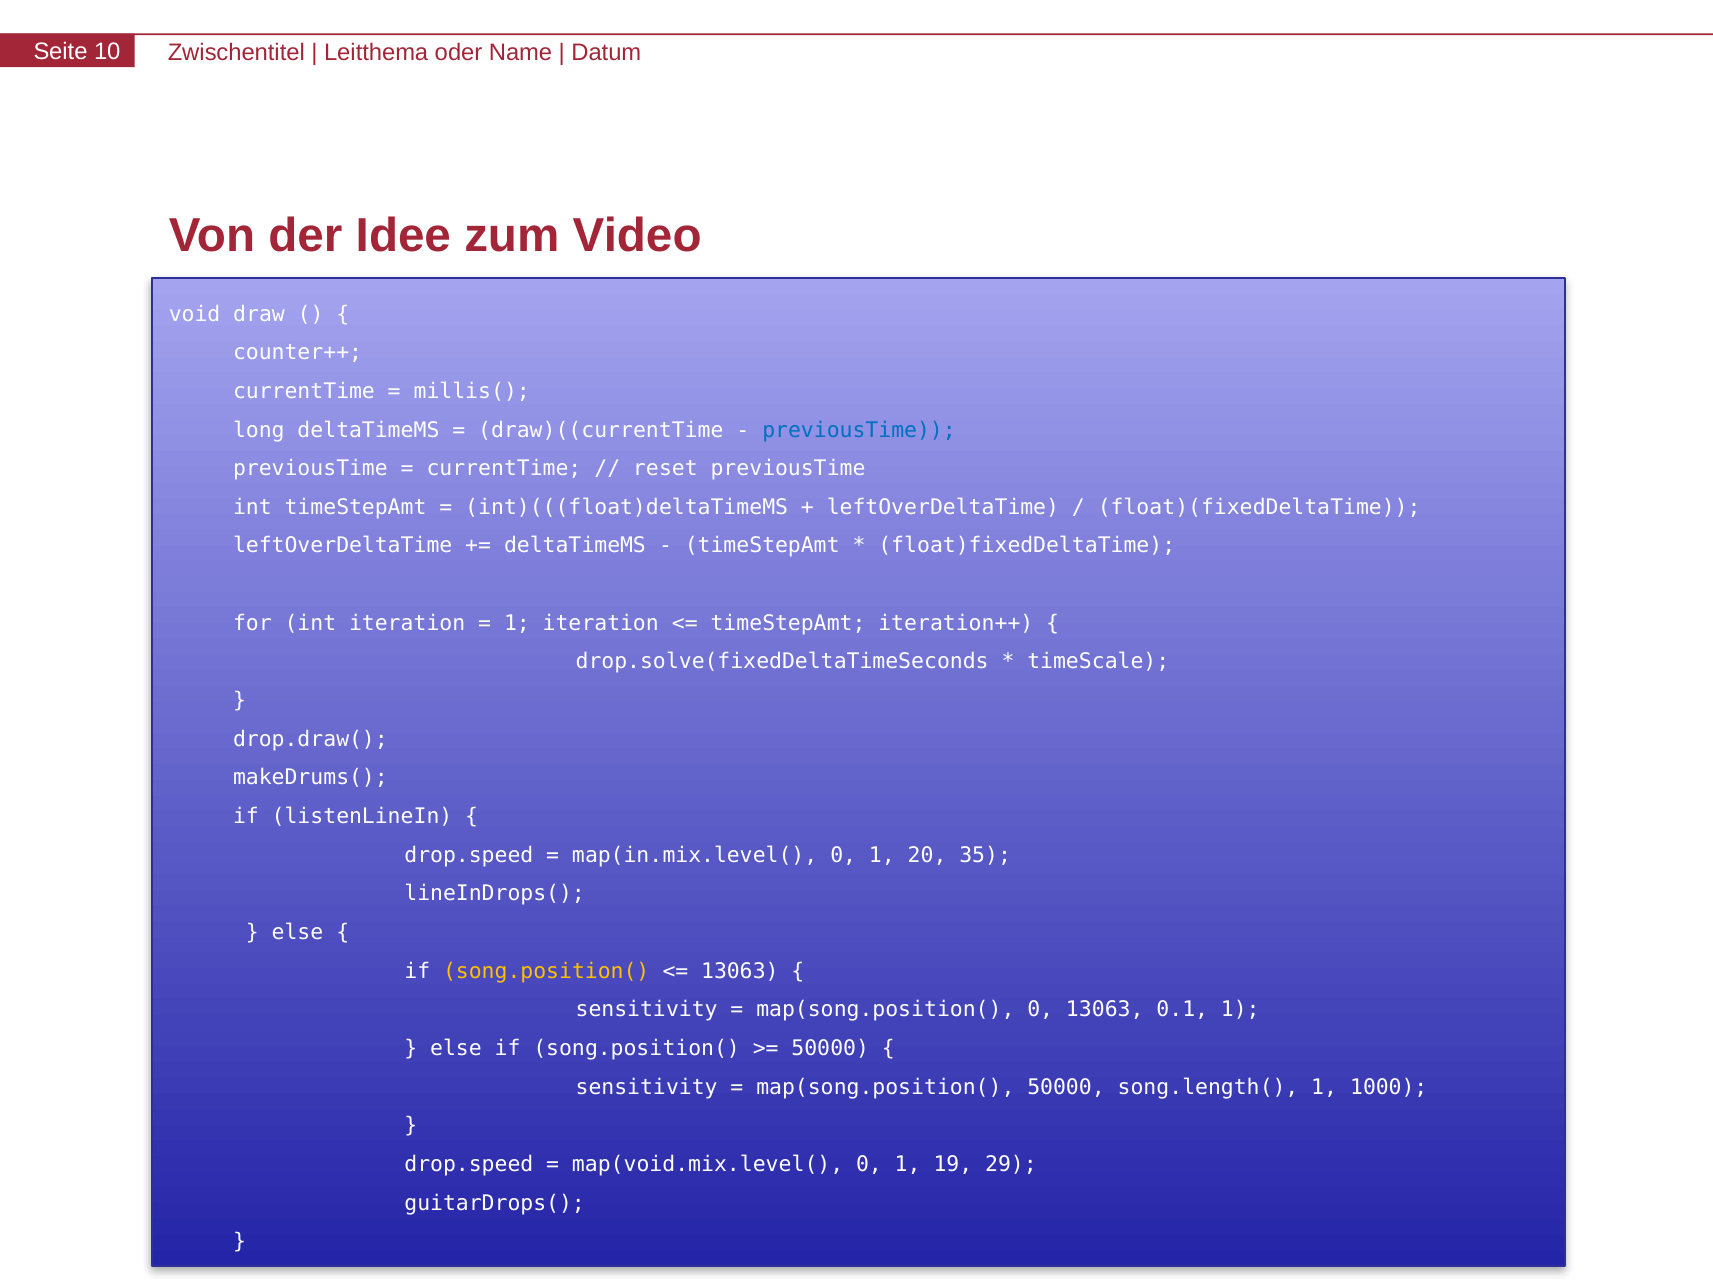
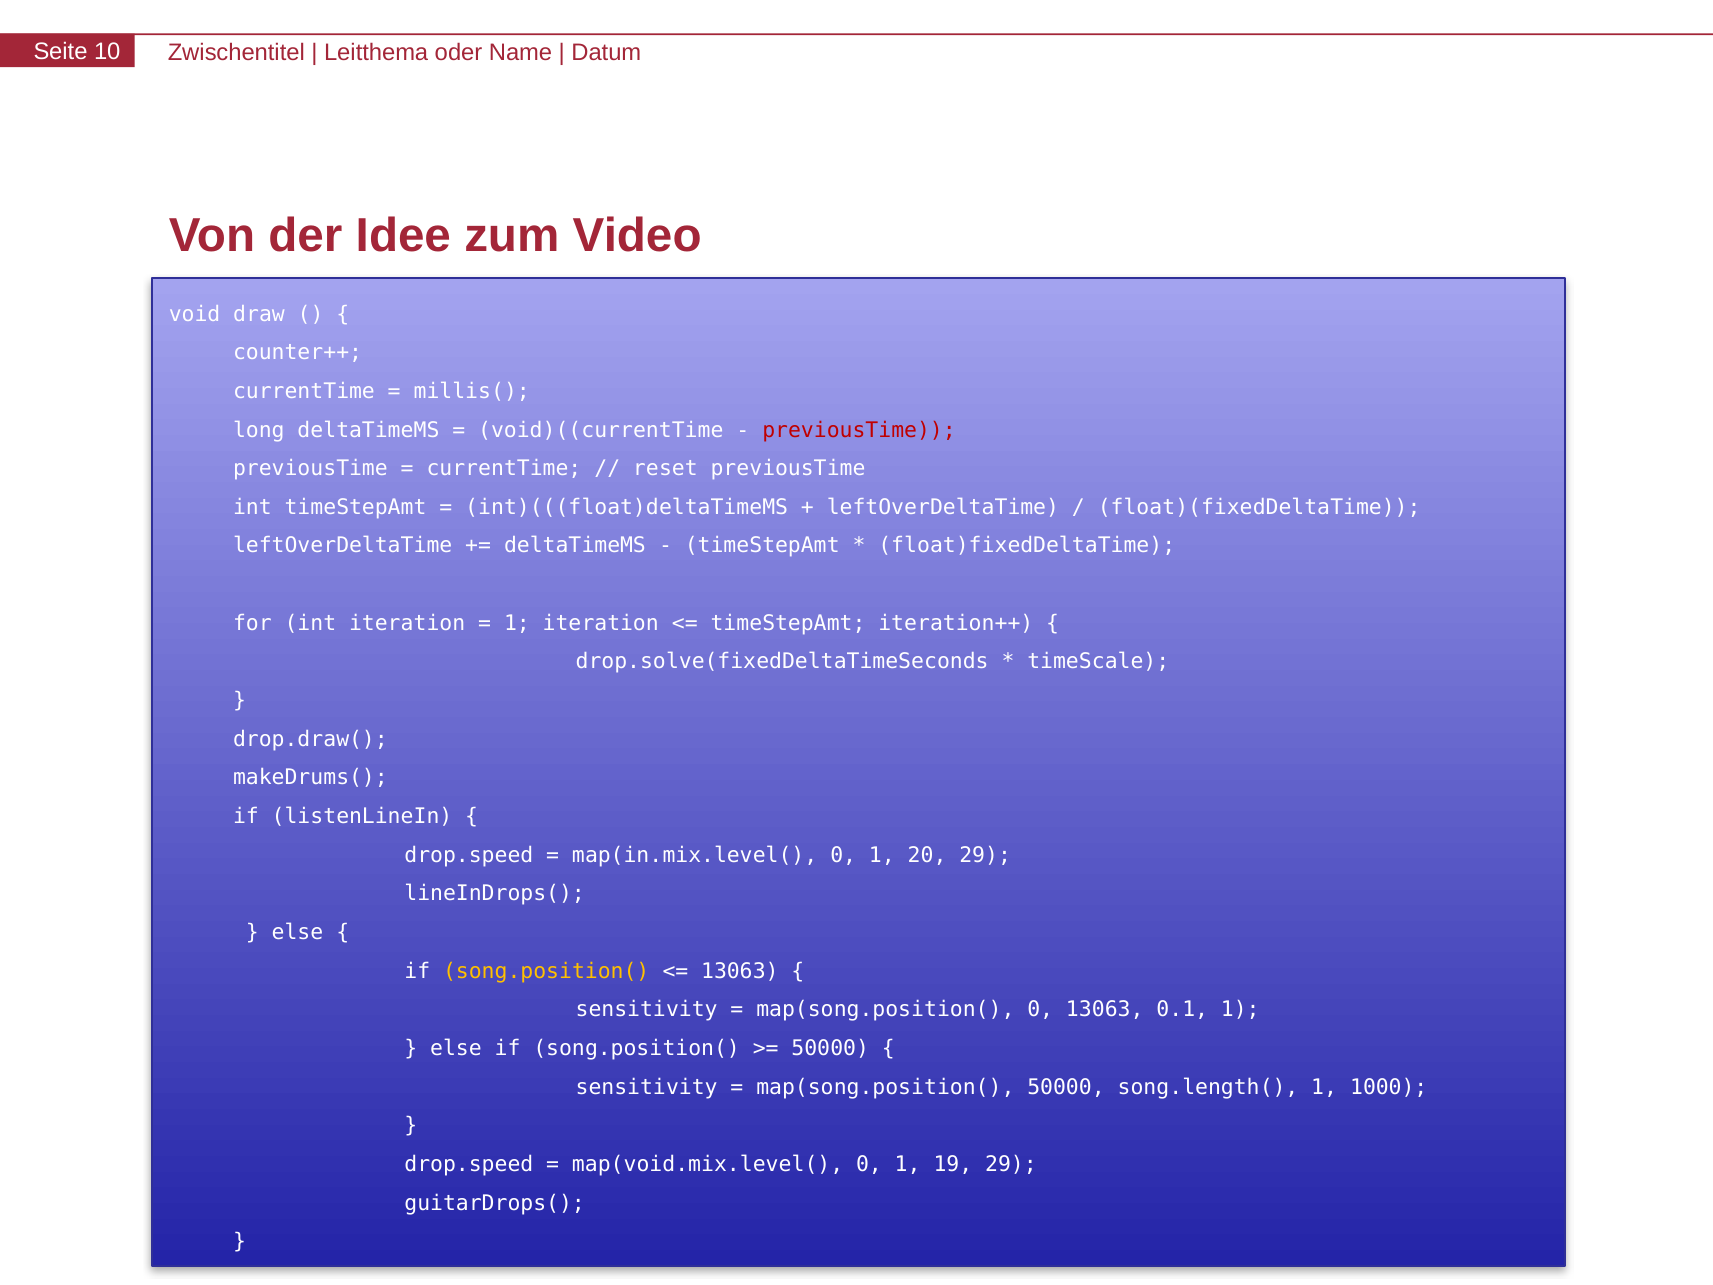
draw)((currentTime: draw)((currentTime -> void)((currentTime (601, 430)
previousTime colour: blue -> red (859, 430)
20 35: 35 -> 29 (985, 855)
